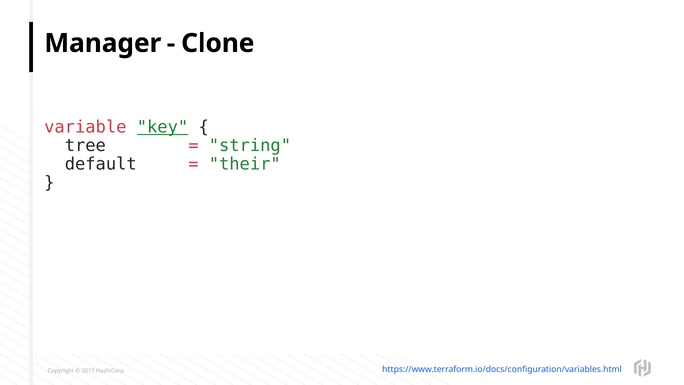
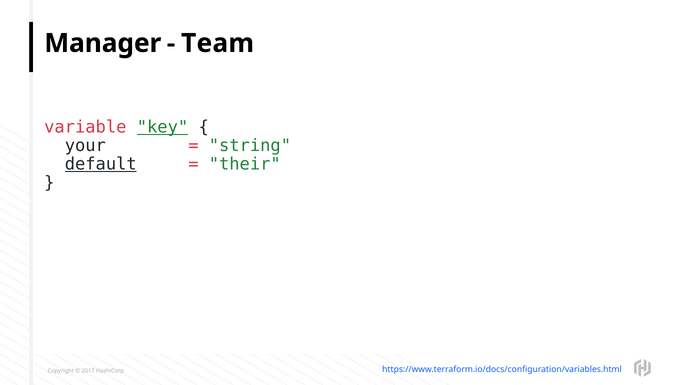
Clone: Clone -> Team (218, 43)
tree: tree -> your (85, 146)
default underline: none -> present (101, 164)
